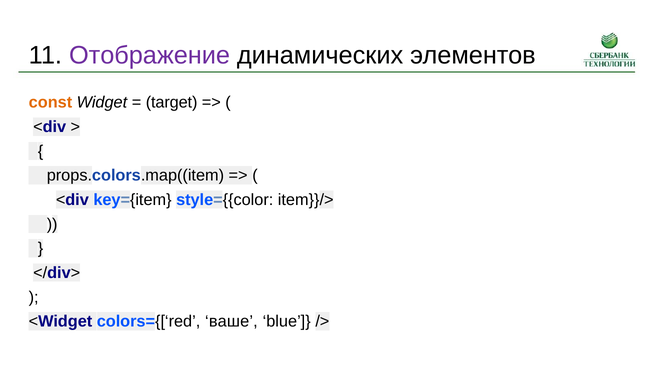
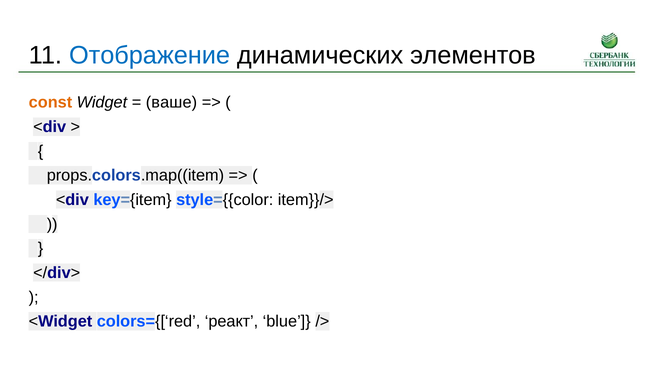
Отображение colour: purple -> blue (150, 55)
target: target -> ваше (171, 103)
ваше: ваше -> реакт (231, 321)
